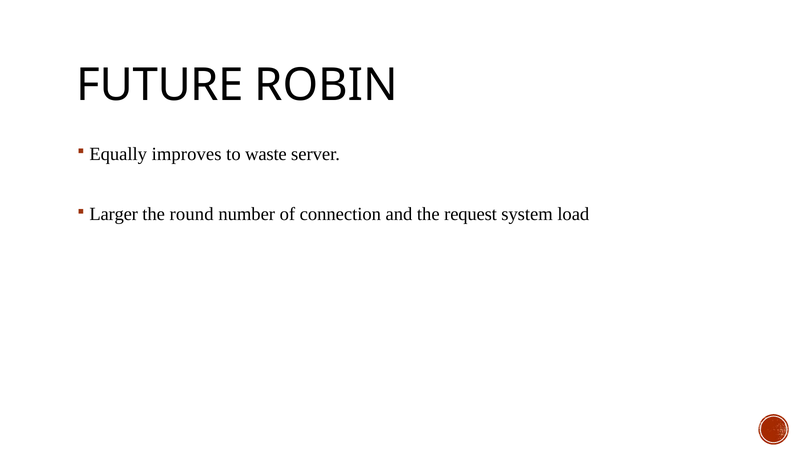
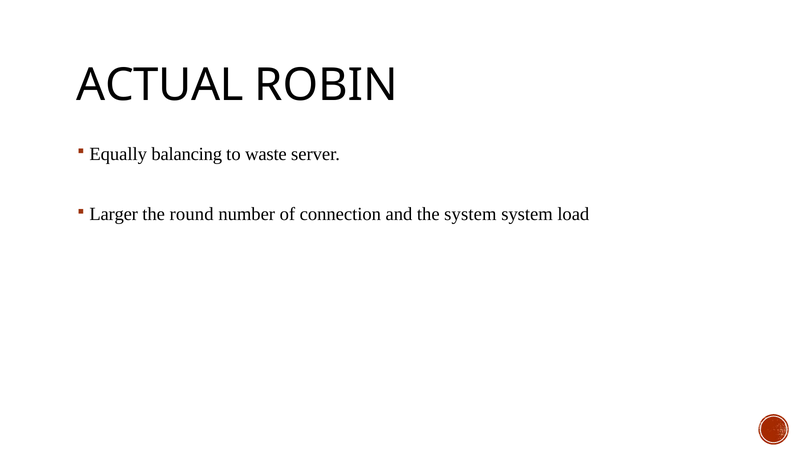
FUTURE: FUTURE -> ACTUAL (160, 85)
improves: improves -> balancing (187, 154)
the request: request -> system (470, 214)
